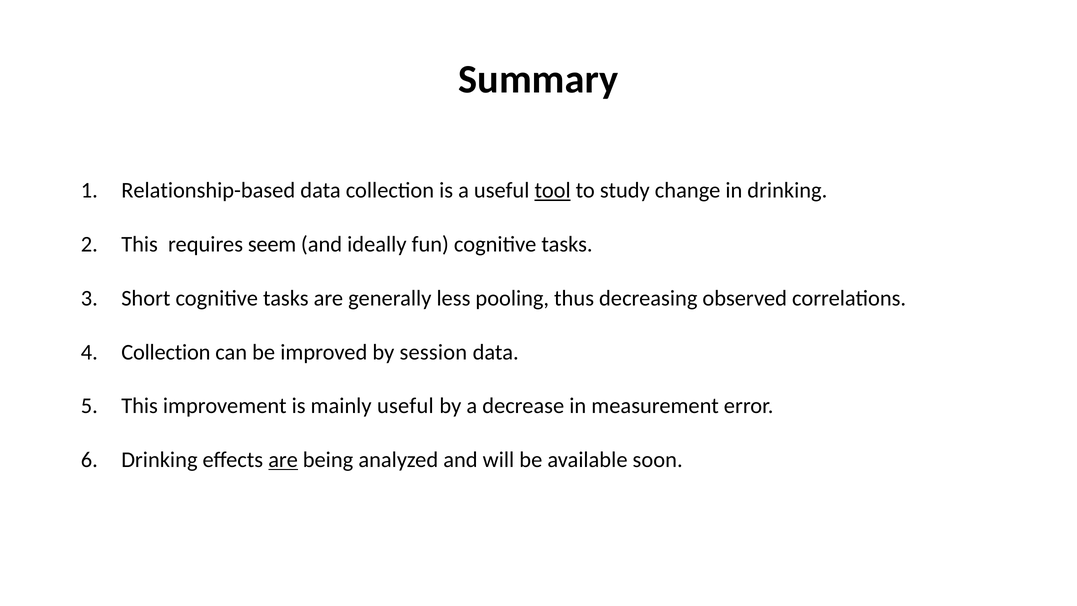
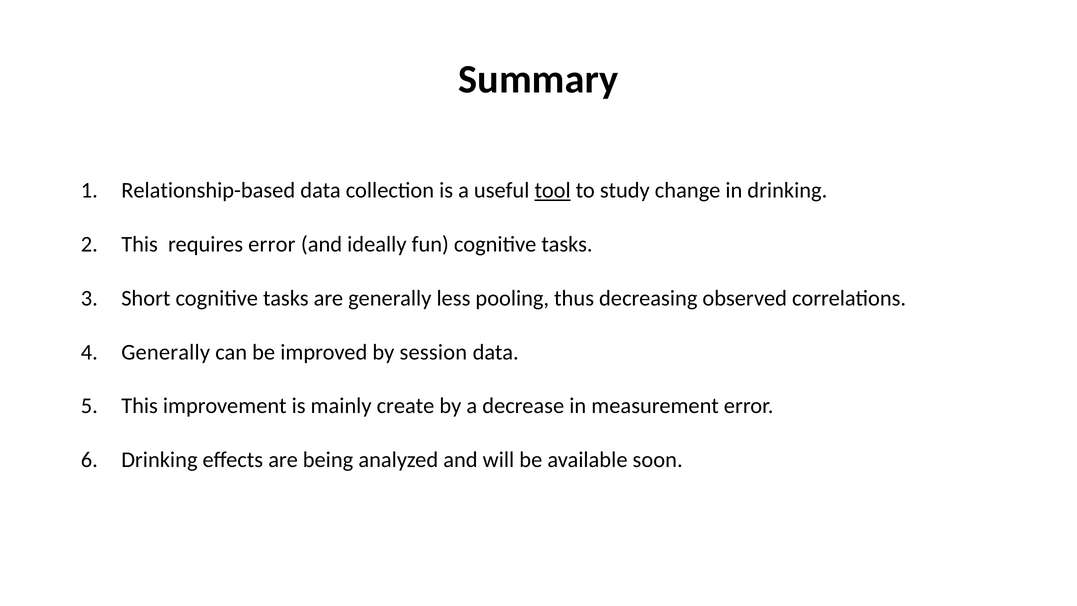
requires seem: seem -> error (272, 244)
Collection: Collection -> Generally (166, 352)
mainly useful: useful -> create (406, 406)
are underline: present -> none (283, 460)
